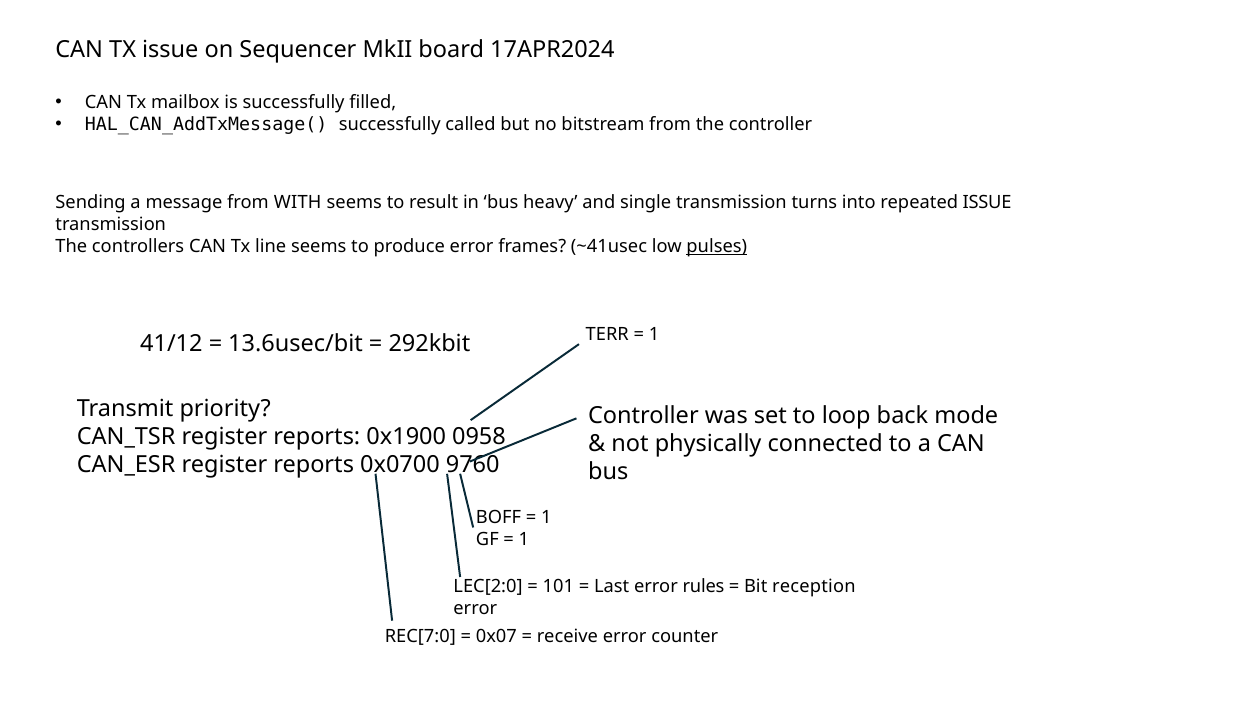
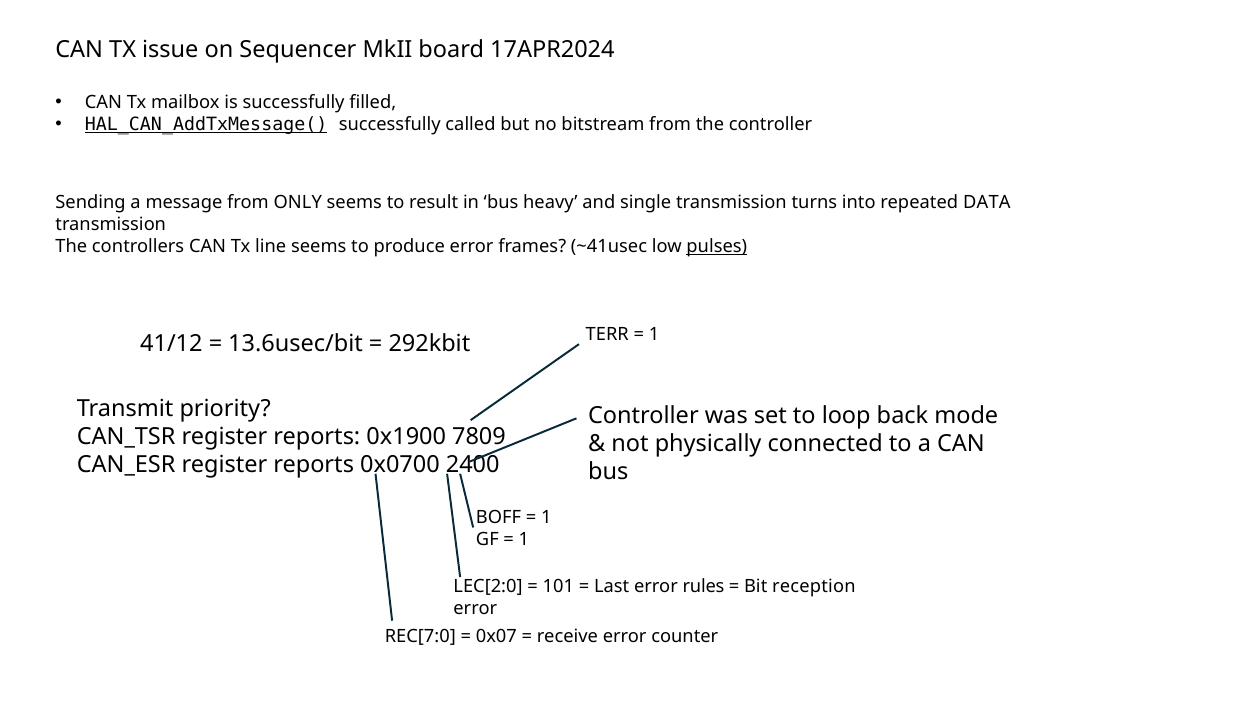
HAL_CAN_AddTxMessage( underline: none -> present (206, 125)
WITH: WITH -> ONLY (298, 203)
repeated ISSUE: ISSUE -> DATA (987, 203)
0958: 0958 -> 7809 (479, 437)
9760: 9760 -> 2400 (473, 465)
